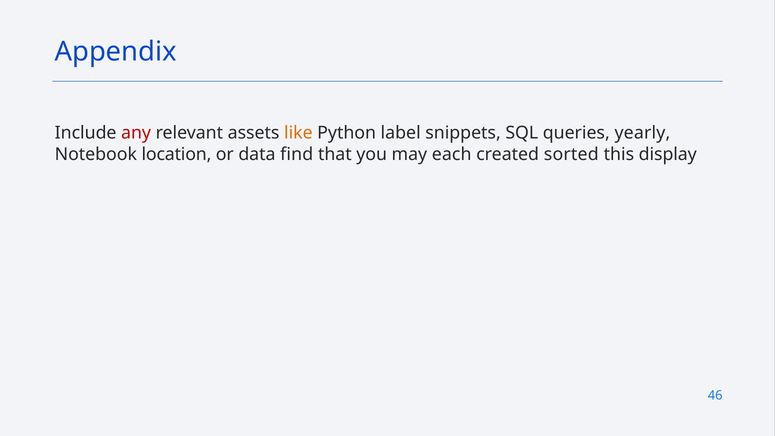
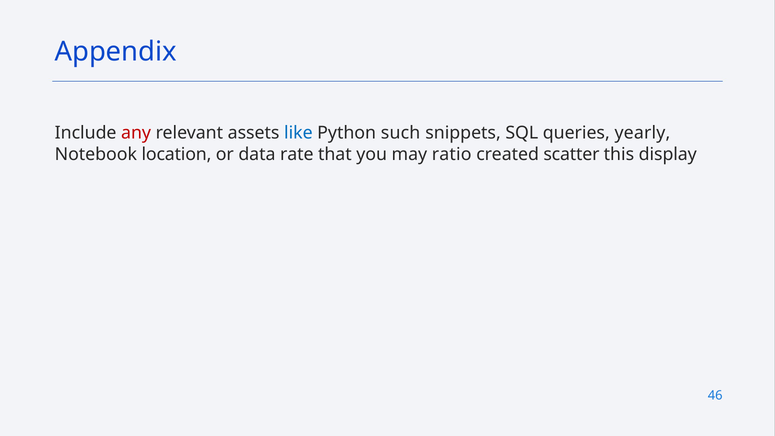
like colour: orange -> blue (298, 133)
label: label -> such (401, 133)
find: find -> rate (297, 154)
each: each -> ratio (452, 154)
sorted: sorted -> scatter (571, 154)
